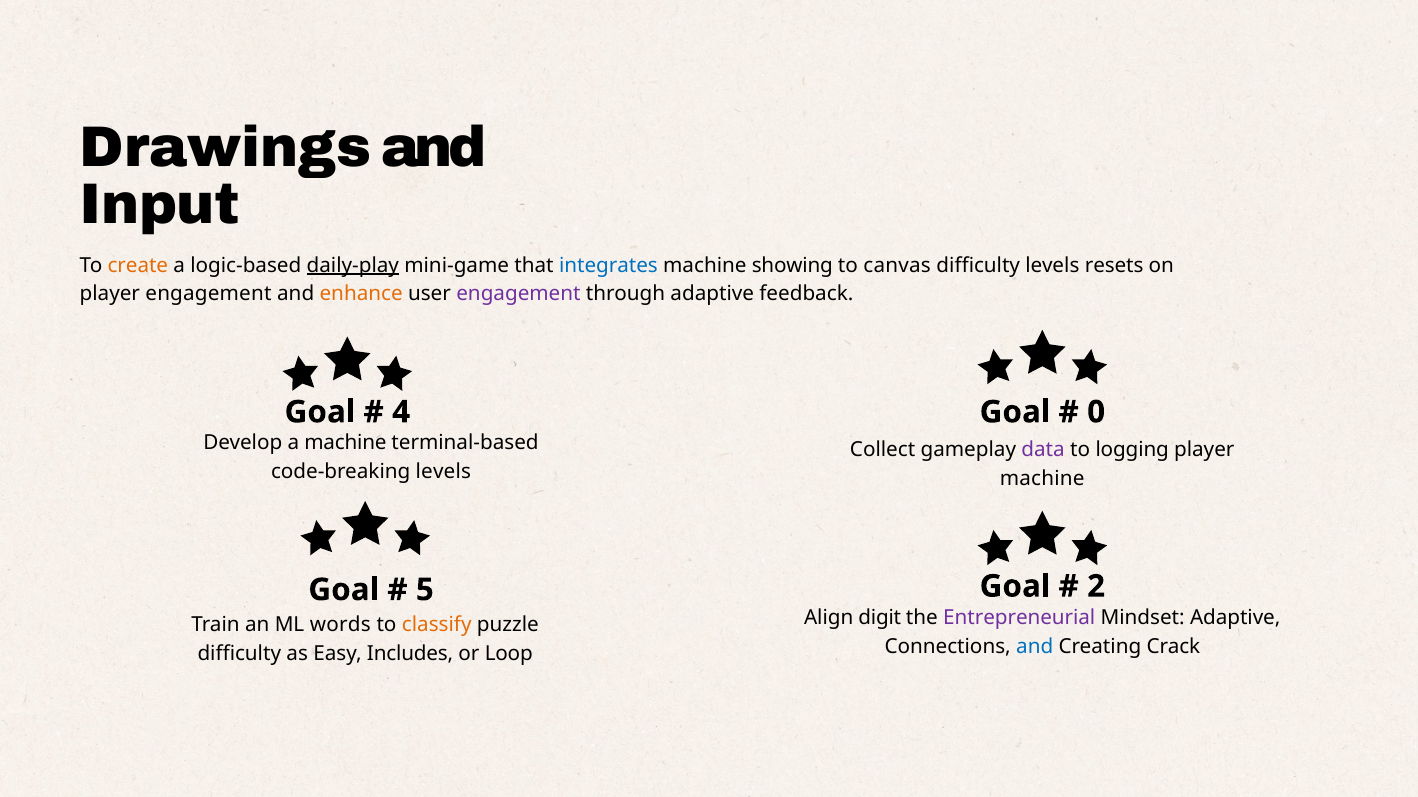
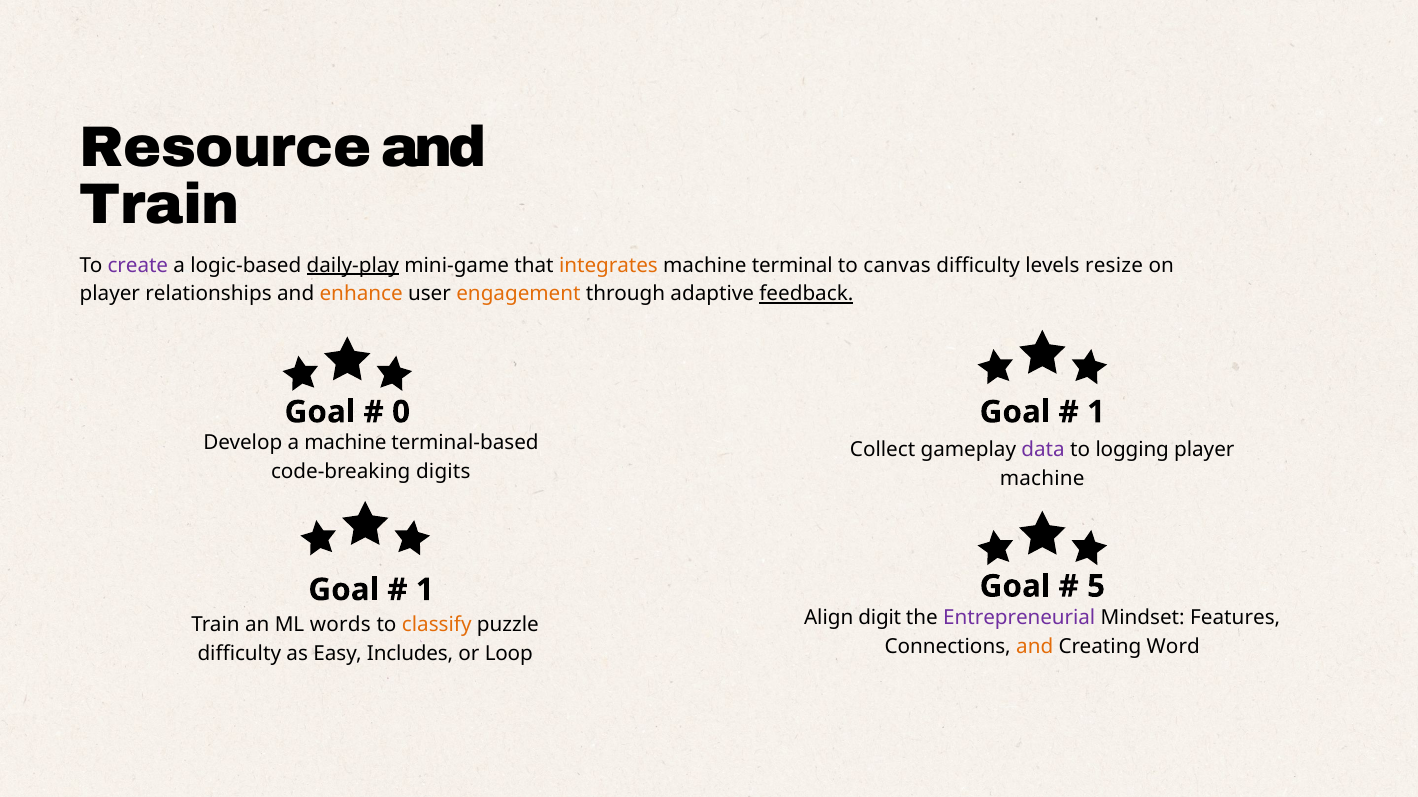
Drawings: Drawings -> Resource (226, 148)
Input: Input -> Train (160, 205)
create colour: orange -> purple (138, 265)
integrates colour: blue -> orange (608, 265)
showing: showing -> terminal (792, 265)
resets: resets -> resize (1114, 265)
player engagement: engagement -> relationships (209, 294)
engagement colour: purple -> orange (518, 294)
feedback underline: none -> present (806, 294)
4: 4 -> 0 (401, 412)
0: 0 -> 1 (1096, 412)
code-breaking levels: levels -> digits (443, 472)
2: 2 -> 5 (1096, 587)
5: 5 -> 1 (425, 590)
Mindset Adaptive: Adaptive -> Features (1235, 618)
and colour: blue -> orange (1035, 647)
Crack: Crack -> Word (1173, 647)
